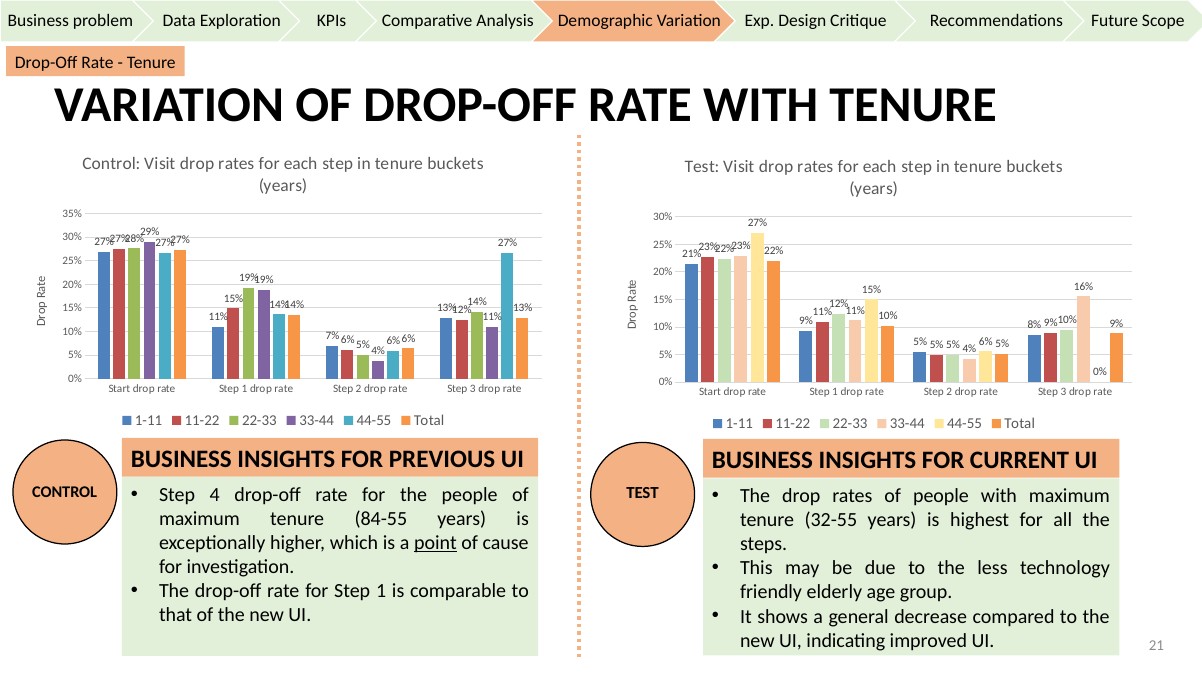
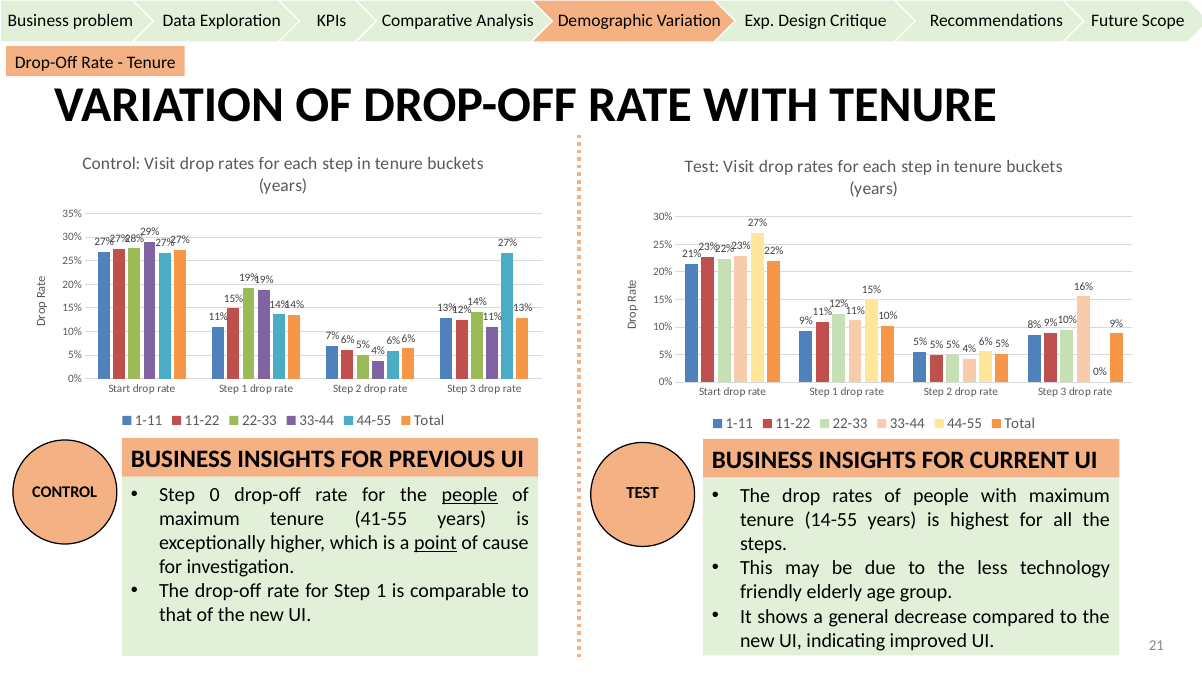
4: 4 -> 0 (215, 495)
people underline: none -> present (470, 495)
84-55: 84-55 -> 41-55 (381, 519)
32-55: 32-55 -> 14-55 (831, 520)
